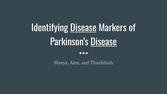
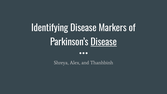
Disease underline: present -> none (83, 28)
